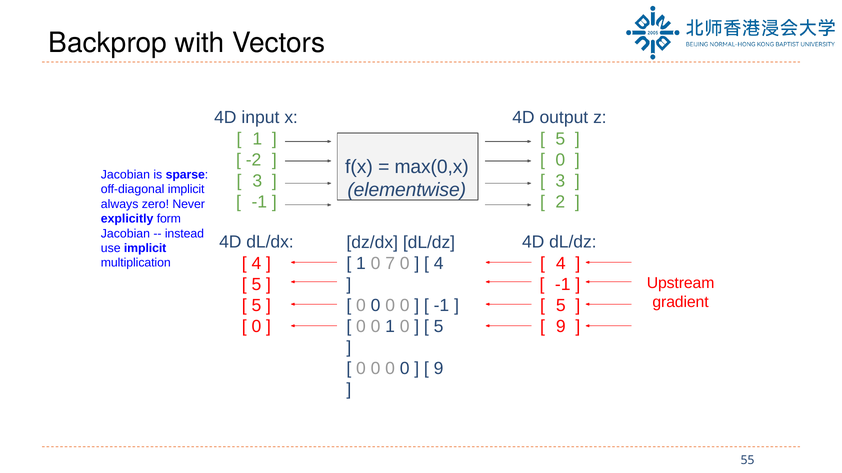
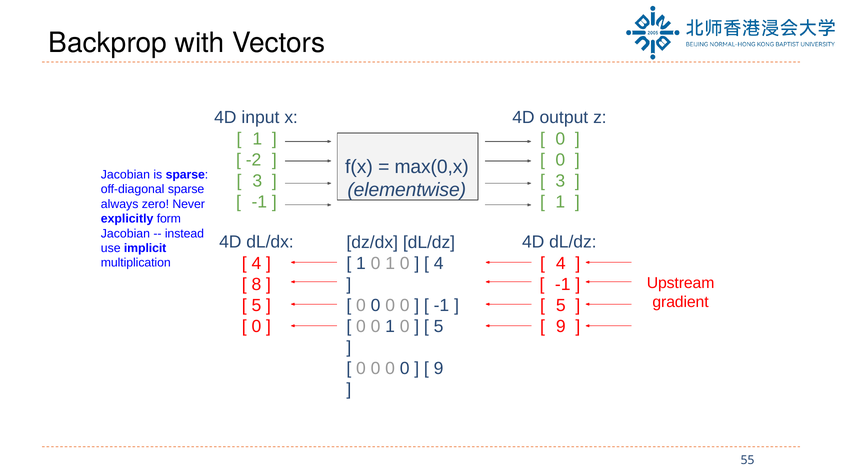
5: 5 -> 0 (560, 139)
off-diagonal implicit: implicit -> sparse (186, 190)
2: 2 -> 1 (560, 202)
1 0 7: 7 -> 1 (390, 264)
5: 5 -> 8 (256, 285)
